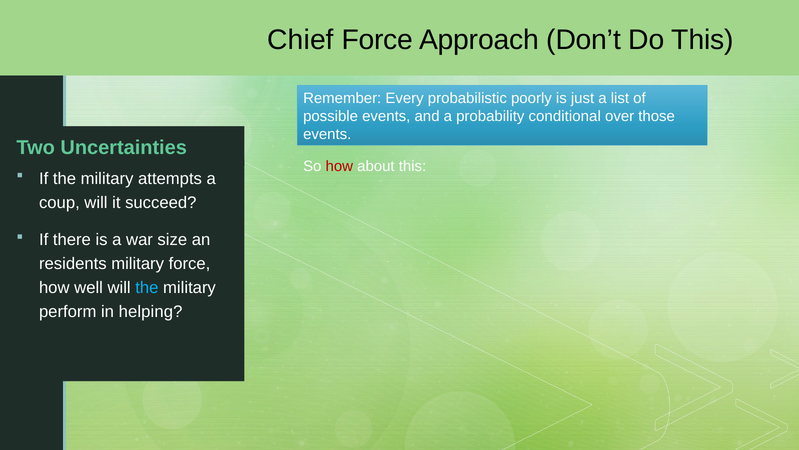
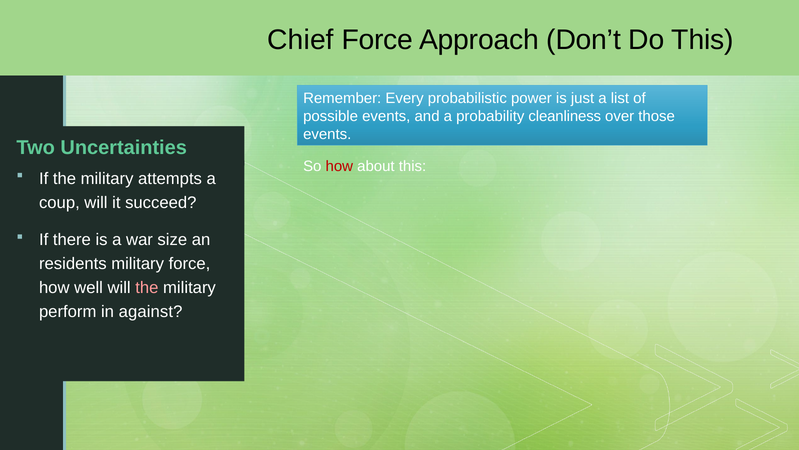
poorly: poorly -> power (531, 98)
conditional: conditional -> cleanliness (565, 116)
the colour: light blue -> pink (147, 288)
helping: helping -> against (151, 312)
